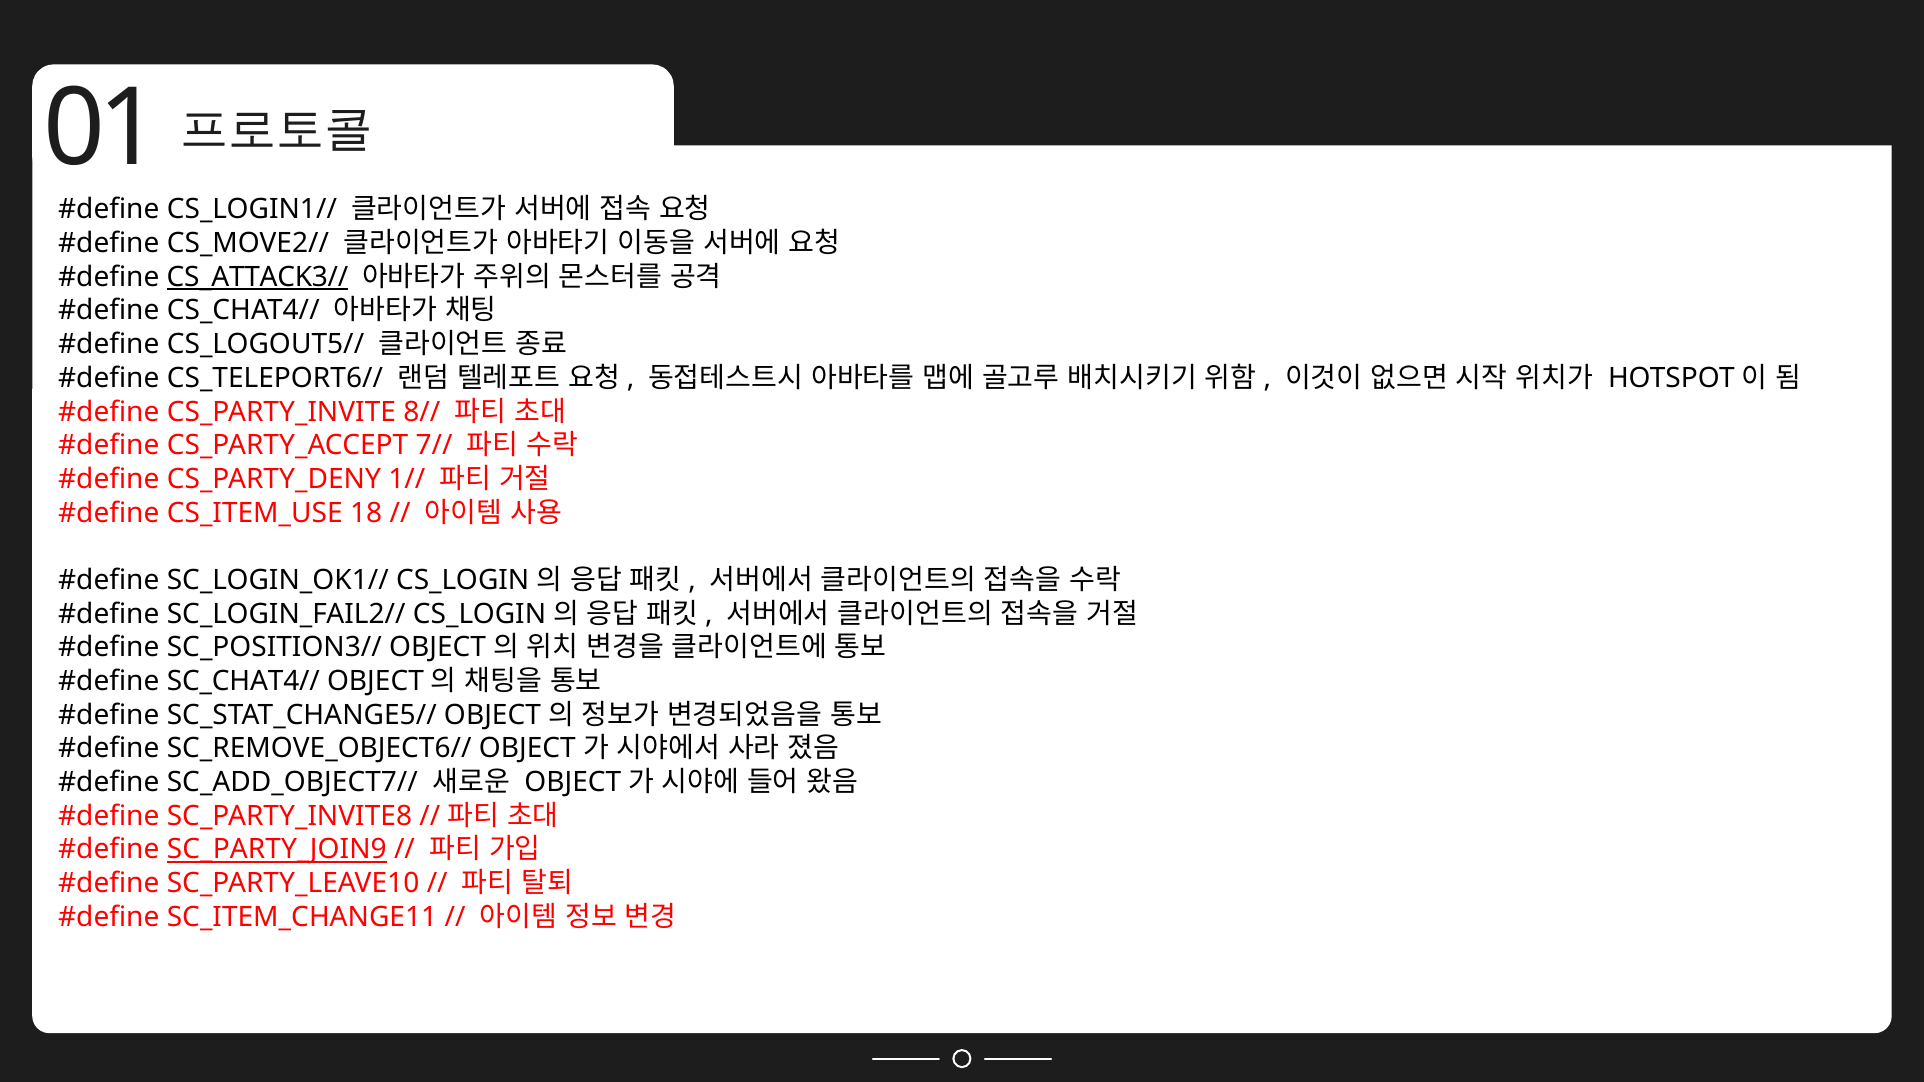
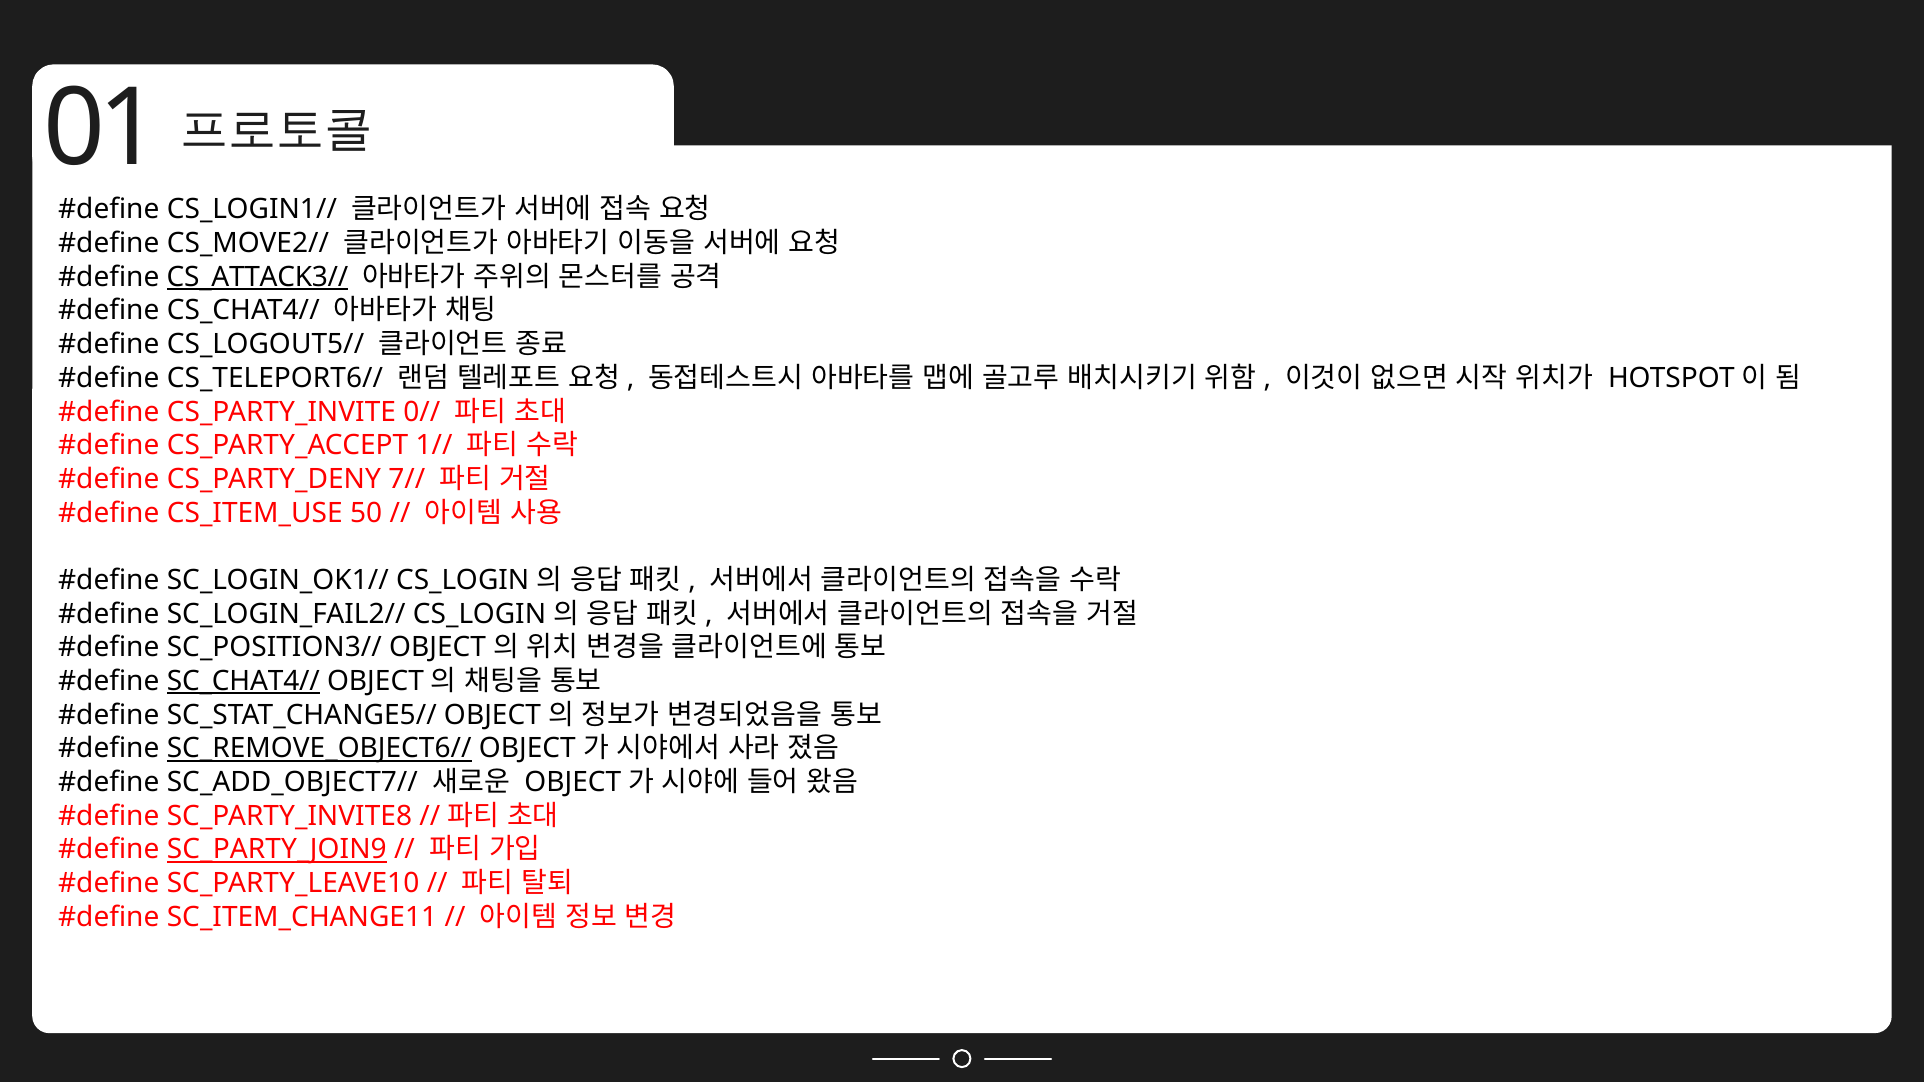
8//: 8// -> 0// (422, 412)
7//: 7// -> 1// (434, 446)
1//: 1// -> 7// (407, 479)
18: 18 -> 50 (366, 513)
SC_CHAT4// underline: none -> present (243, 681)
SC_REMOVE_OBJECT6// underline: none -> present (319, 749)
